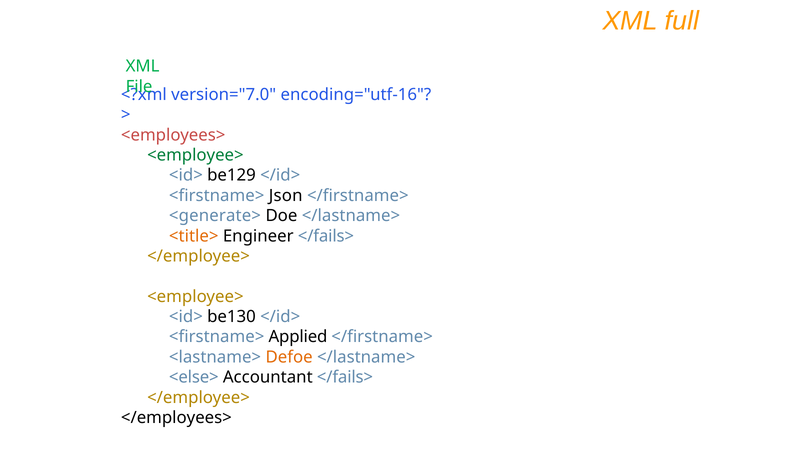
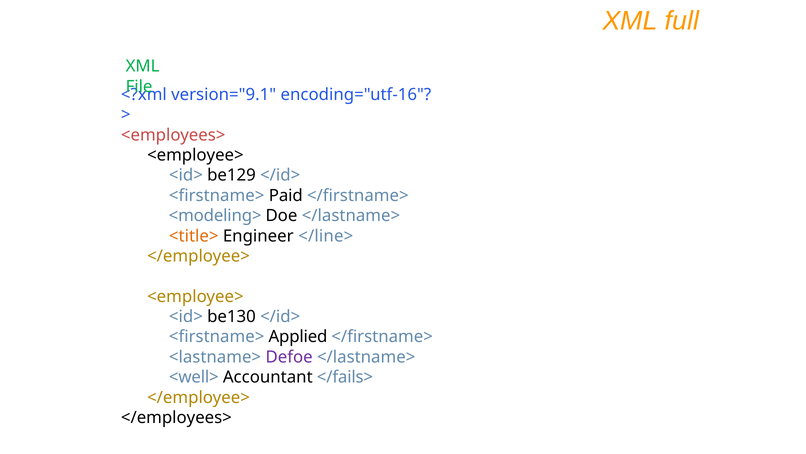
version="7.0: version="7.0 -> version="9.1 (224, 95)
<employee> colour: green -> black (195, 155)
Json: Json -> Paid (286, 195)
<generate>: <generate> -> <modeling> (215, 216)
Engineer </fails>: </fails> -> </line> (326, 236)
Defoe colour: orange -> purple (289, 357)
<else>: <else> -> <well> (194, 377)
